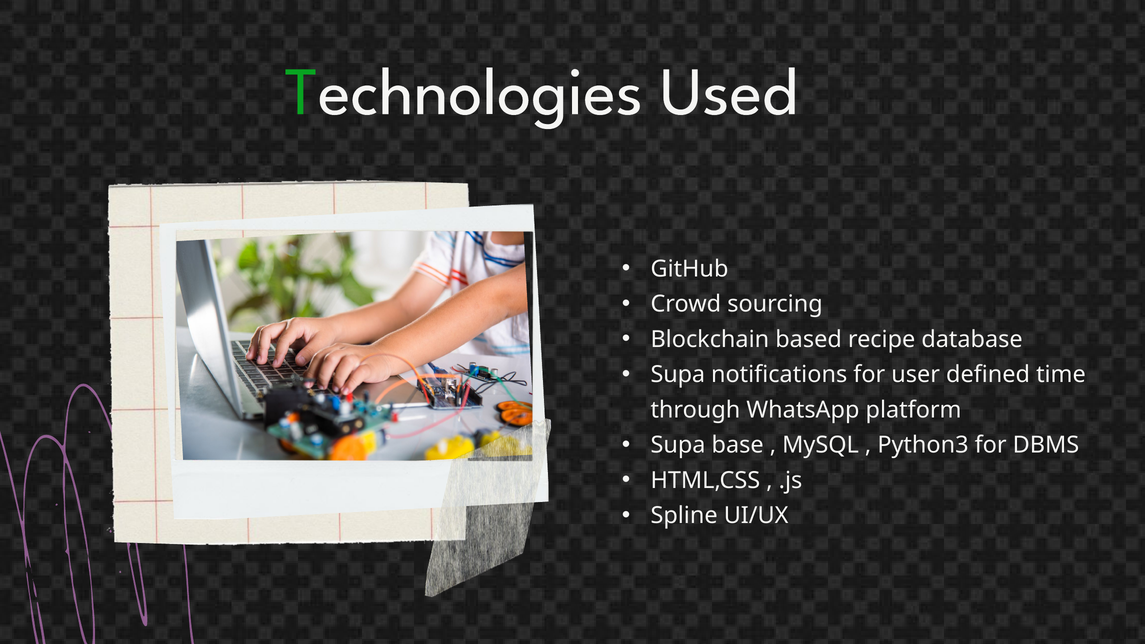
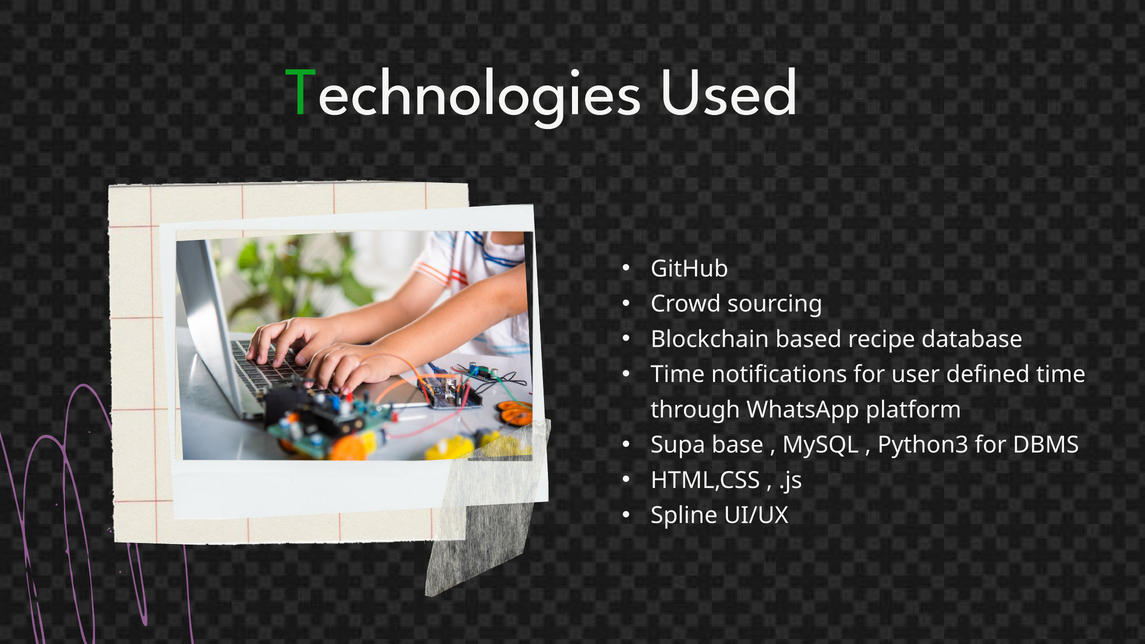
Supa: Supa -> Time (678, 375)
